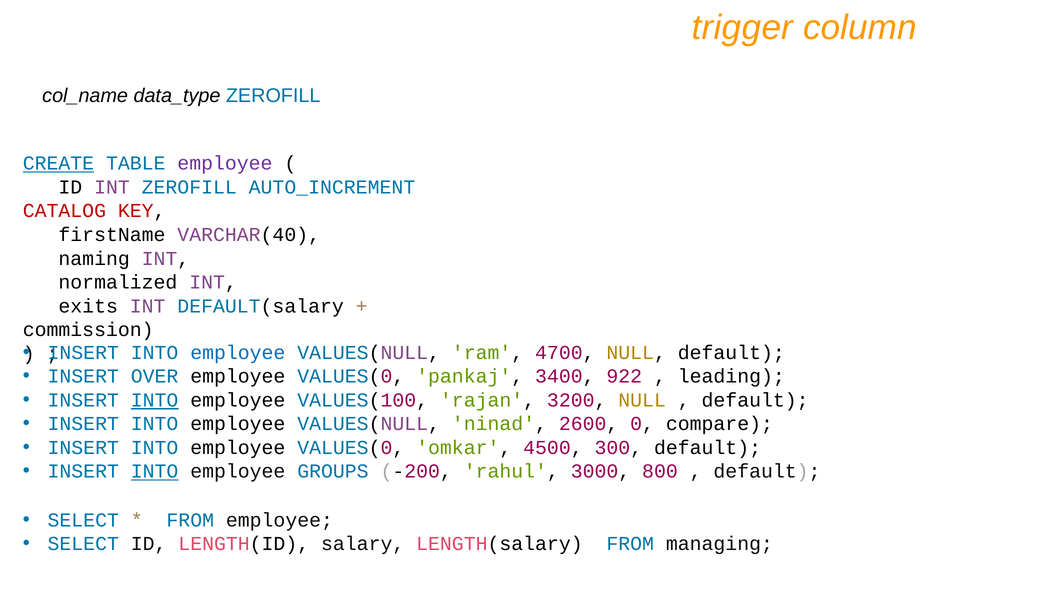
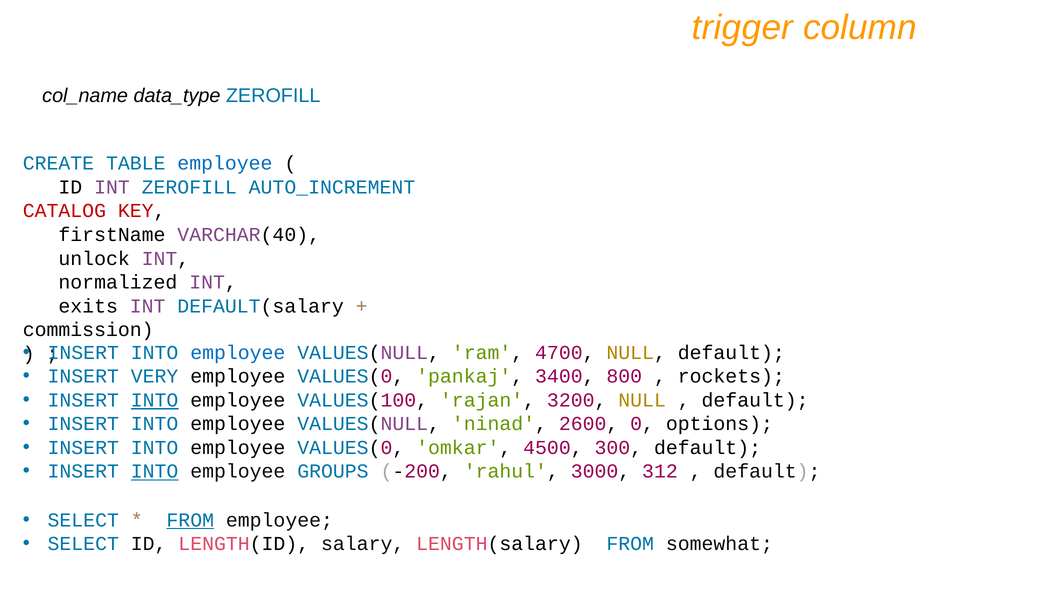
CREATE underline: present -> none (58, 164)
employee colour: purple -> blue (225, 164)
naming: naming -> unlock (94, 259)
OVER: OVER -> VERY (155, 377)
922: 922 -> 800 (624, 377)
leading: leading -> rockets (731, 377)
compare: compare -> options (719, 424)
800: 800 -> 312 (660, 472)
FROM underline: none -> present (190, 521)
managing: managing -> somewhat (719, 544)
